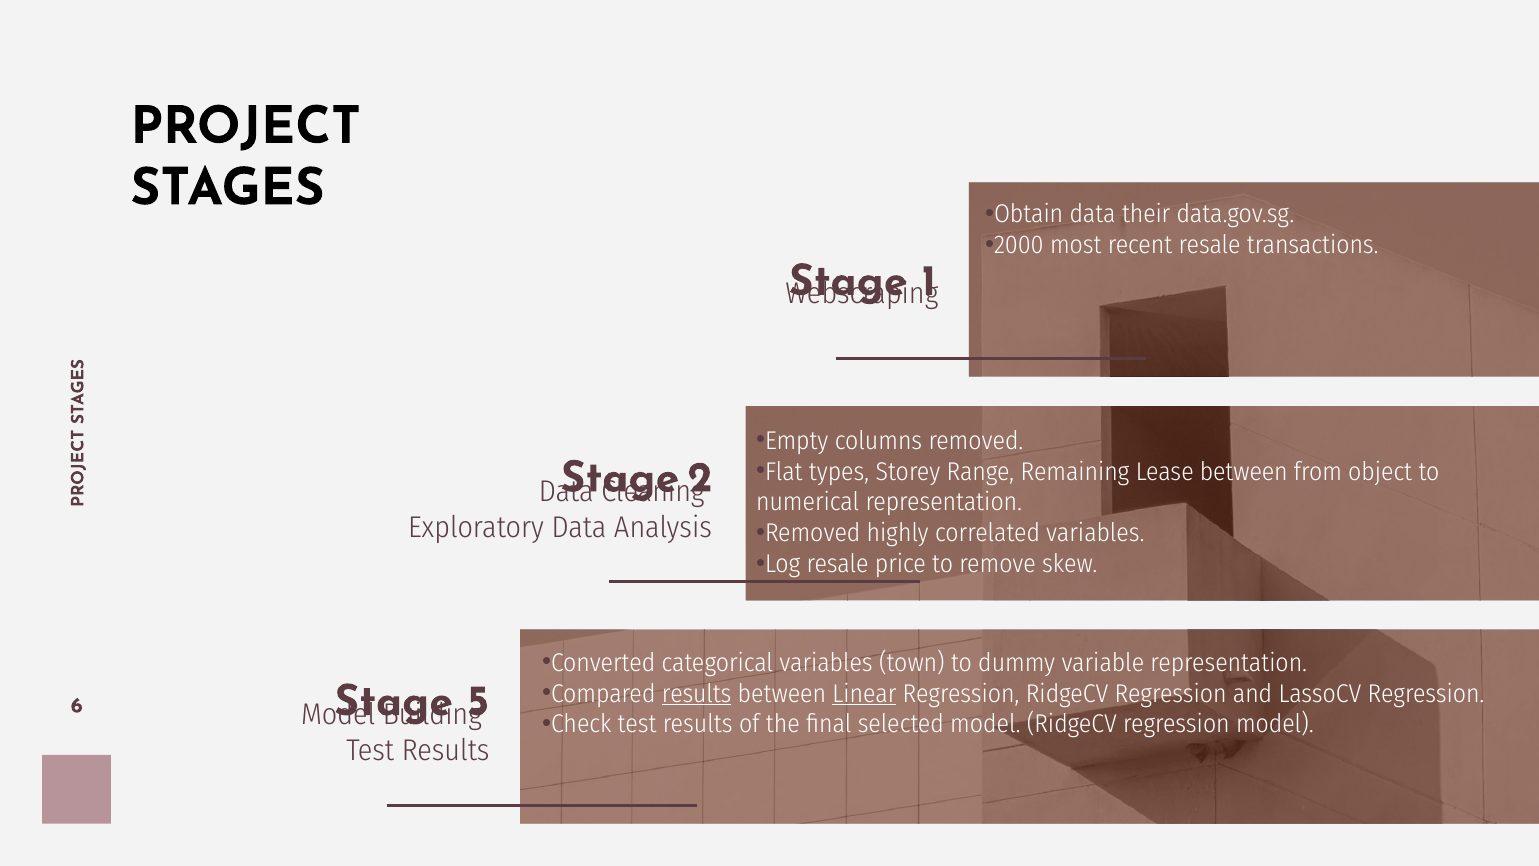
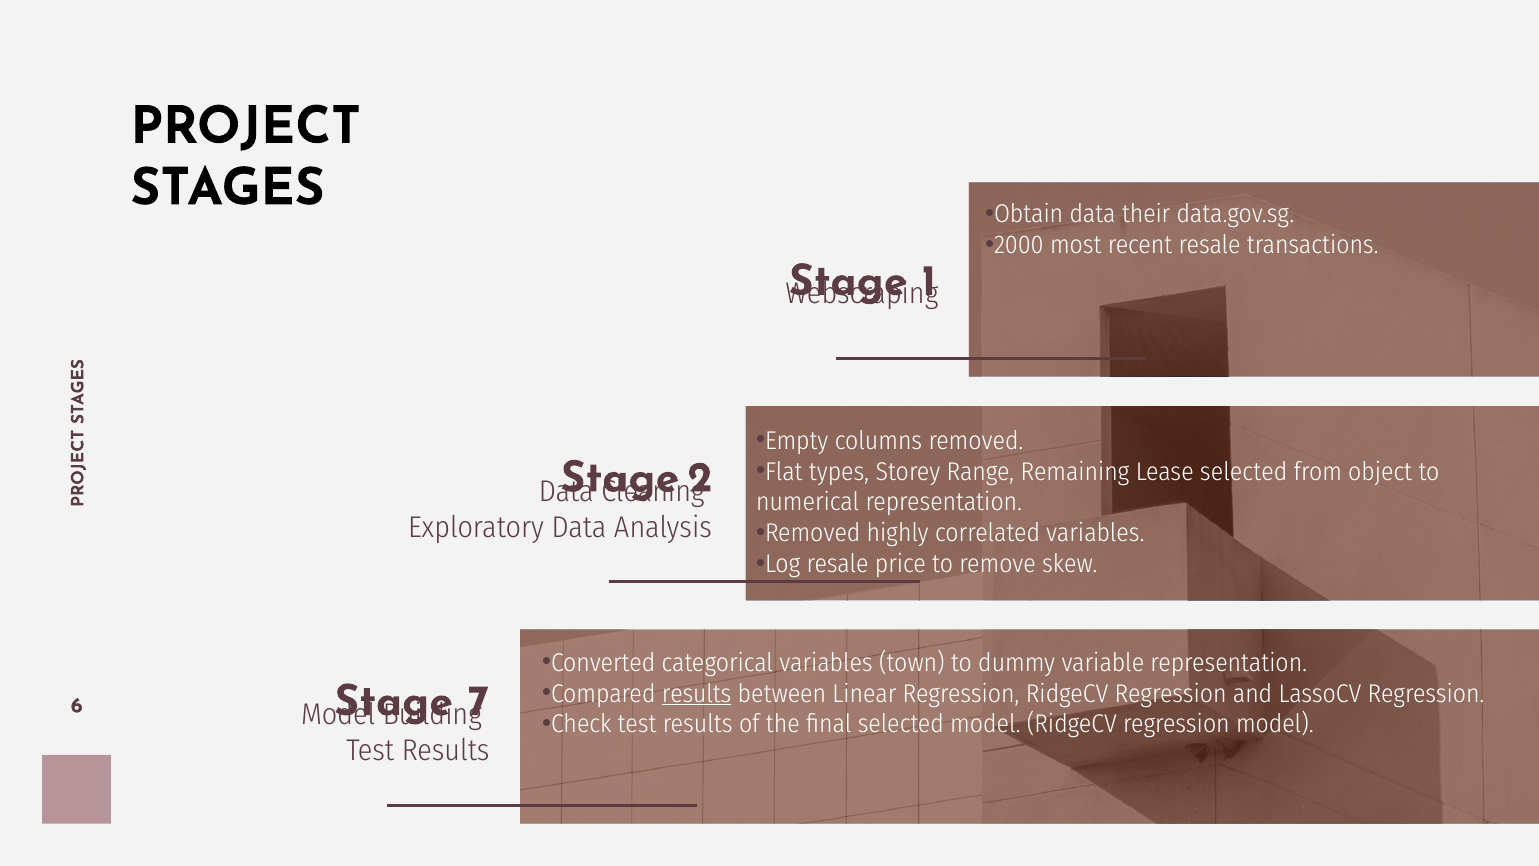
Lease between: between -> selected (1244, 471)
Linear underline: present -> none (864, 693)
5: 5 -> 7 (478, 701)
